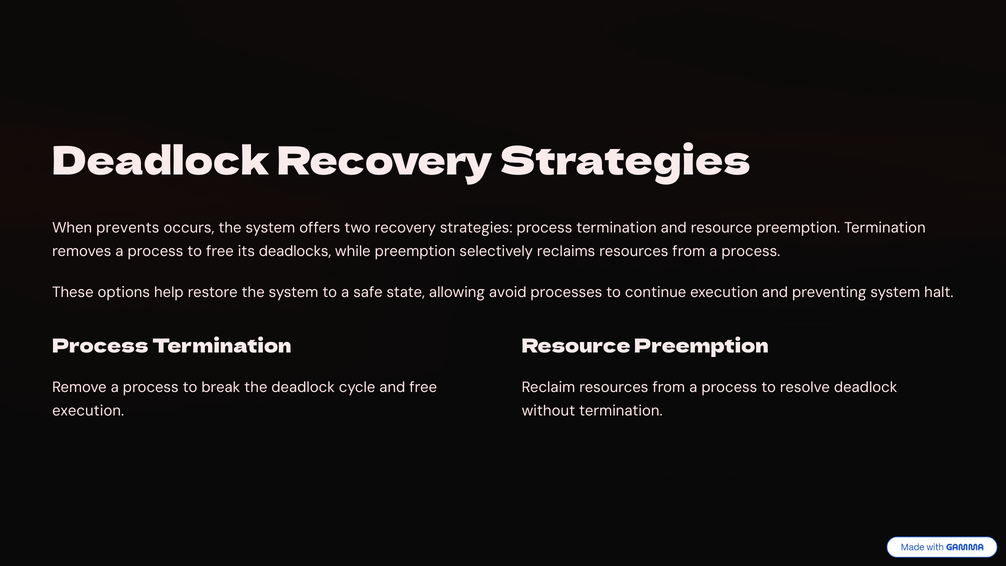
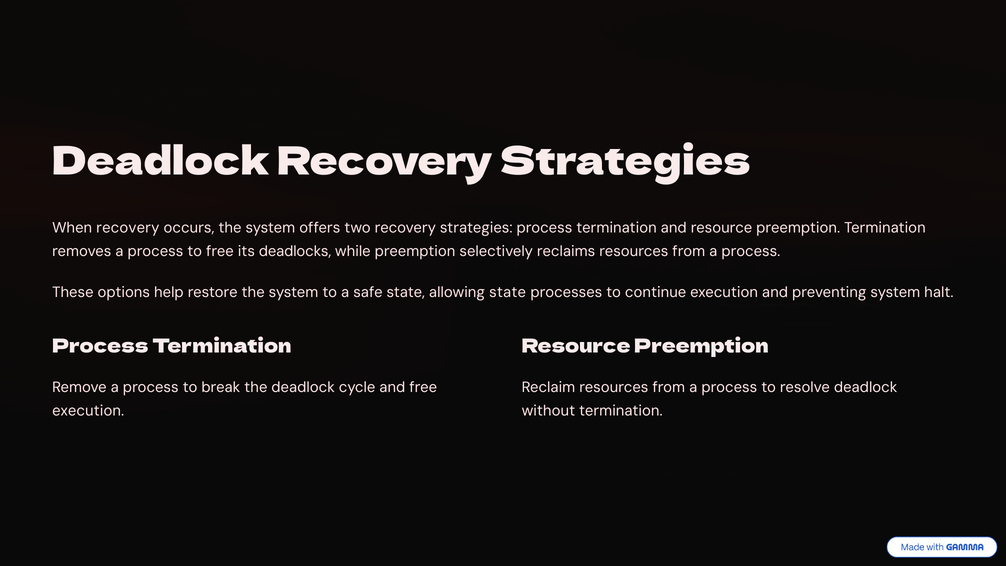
When prevents: prevents -> recovery (128, 228)
allowing avoid: avoid -> state (508, 292)
